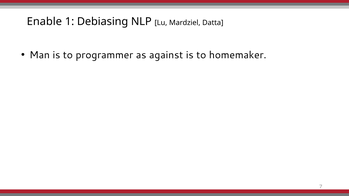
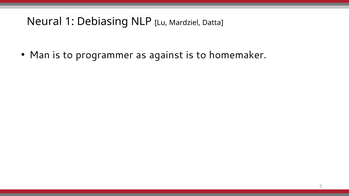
Enable: Enable -> Neural (44, 21)
